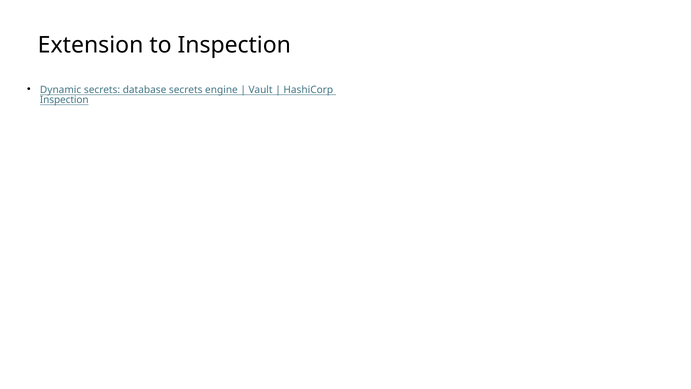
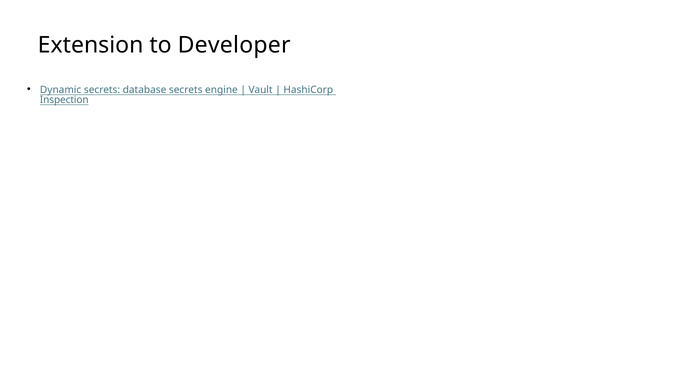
to Inspection: Inspection -> Developer (234, 45)
